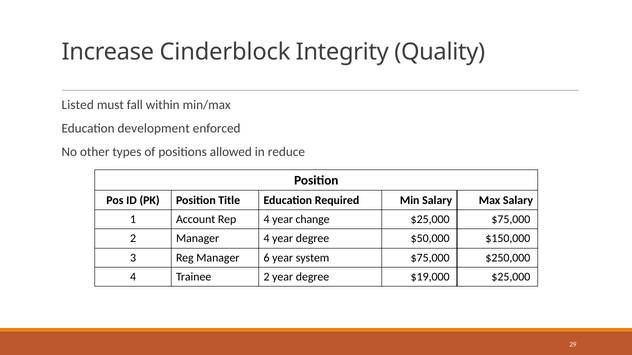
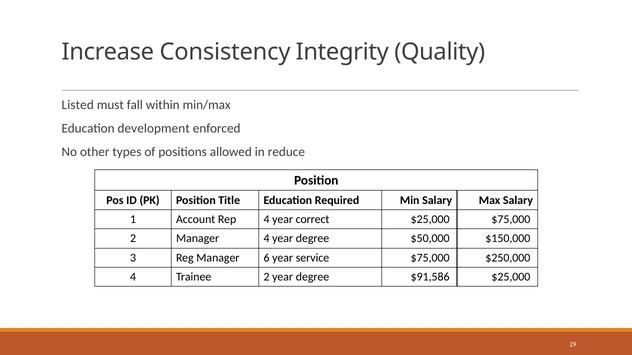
Cinderblock: Cinderblock -> Consistency (225, 52)
change: change -> correct (313, 220)
system: system -> service (312, 258)
$19,000: $19,000 -> $91,586 (430, 277)
